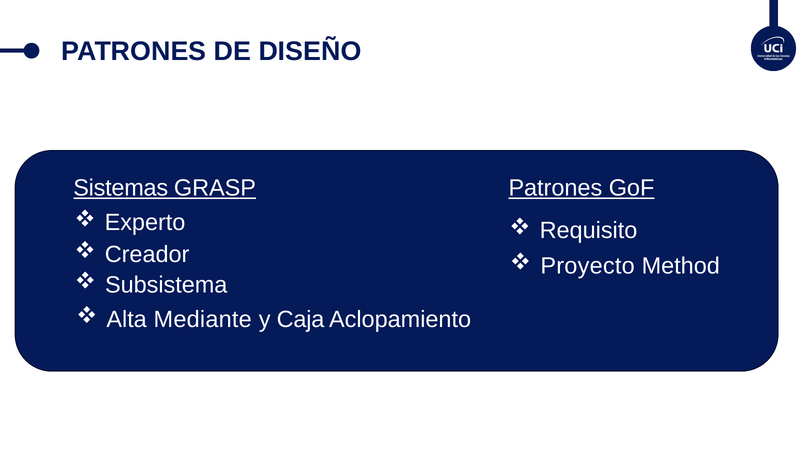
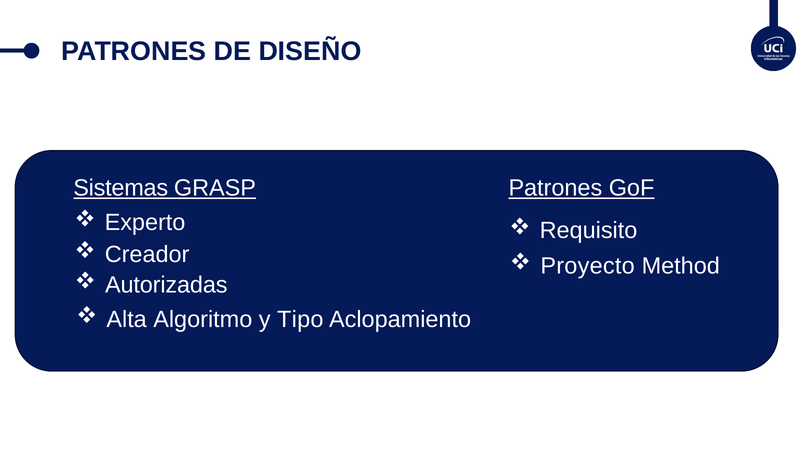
Subsistema: Subsistema -> Autorizadas (166, 285)
Mediante: Mediante -> Algoritmo (203, 319)
Caja: Caja -> Tipo (300, 319)
